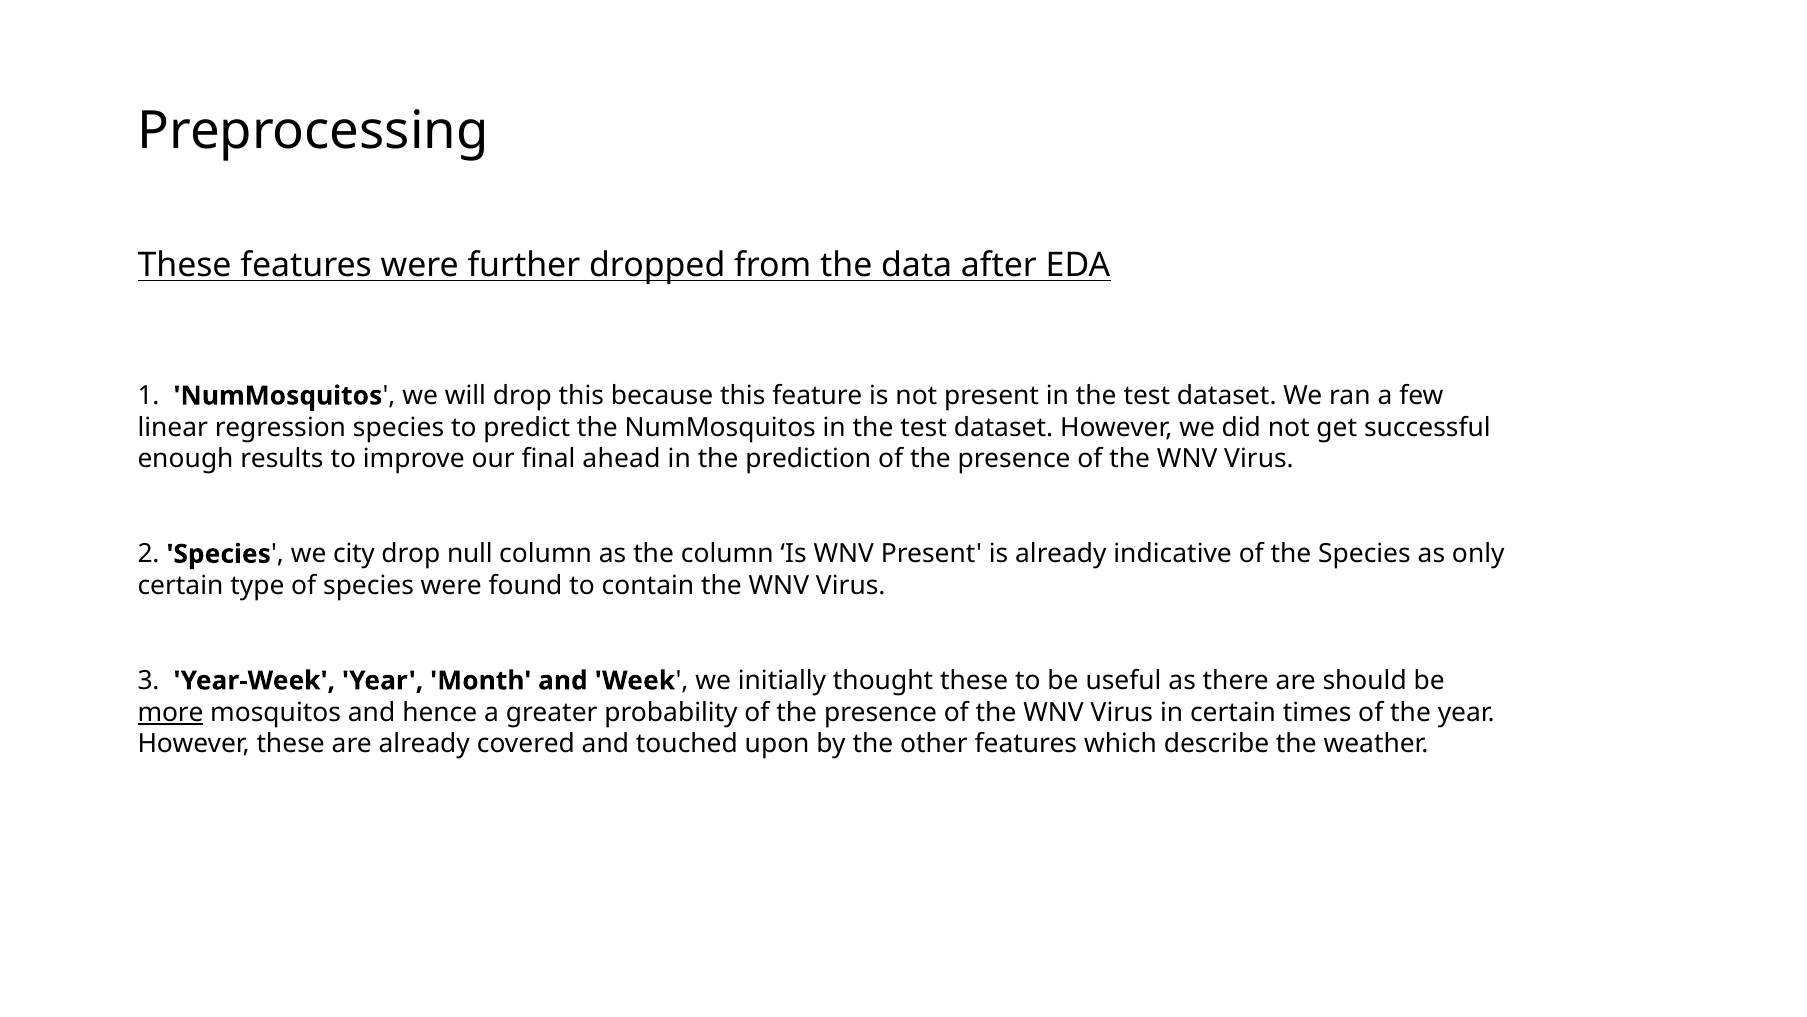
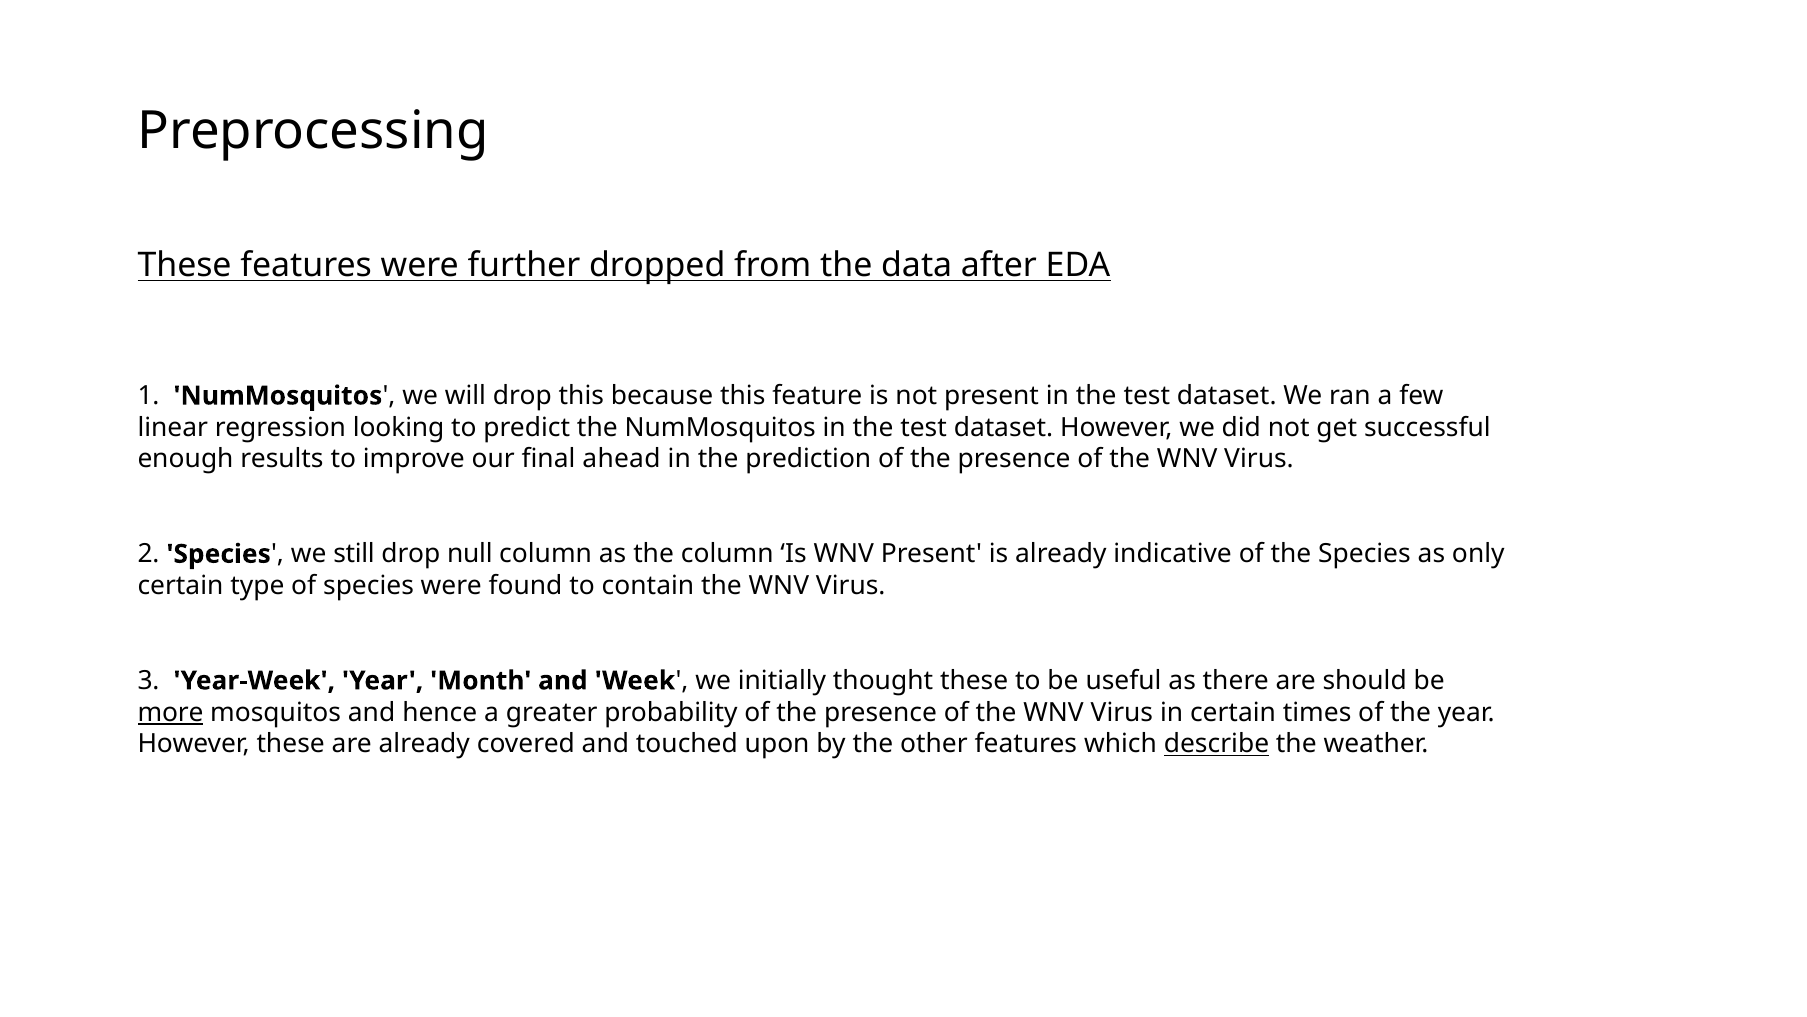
regression species: species -> looking (399, 427)
city: city -> still (354, 554)
describe underline: none -> present (1216, 744)
